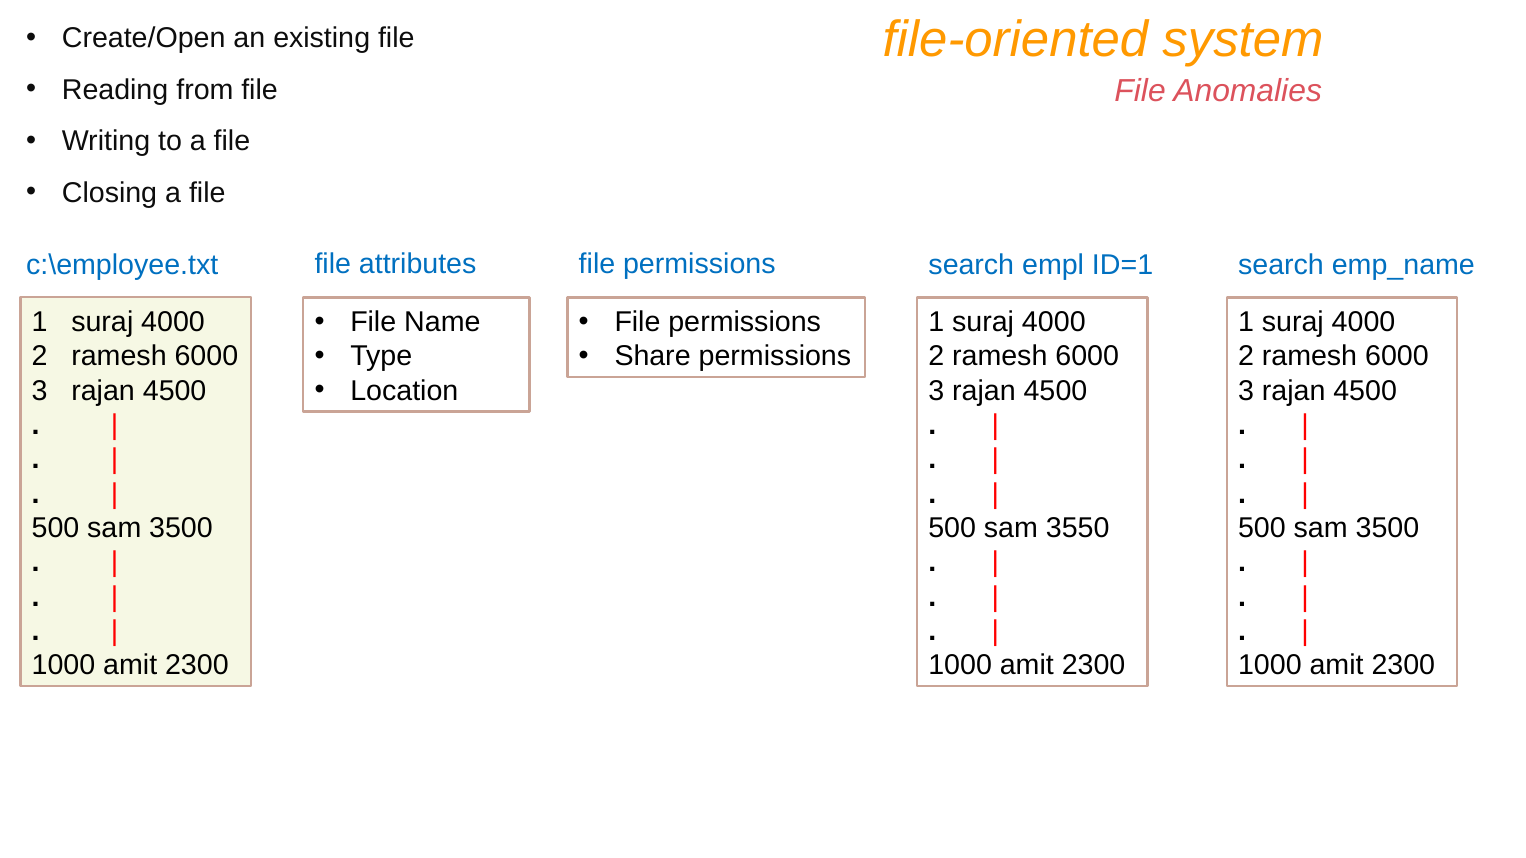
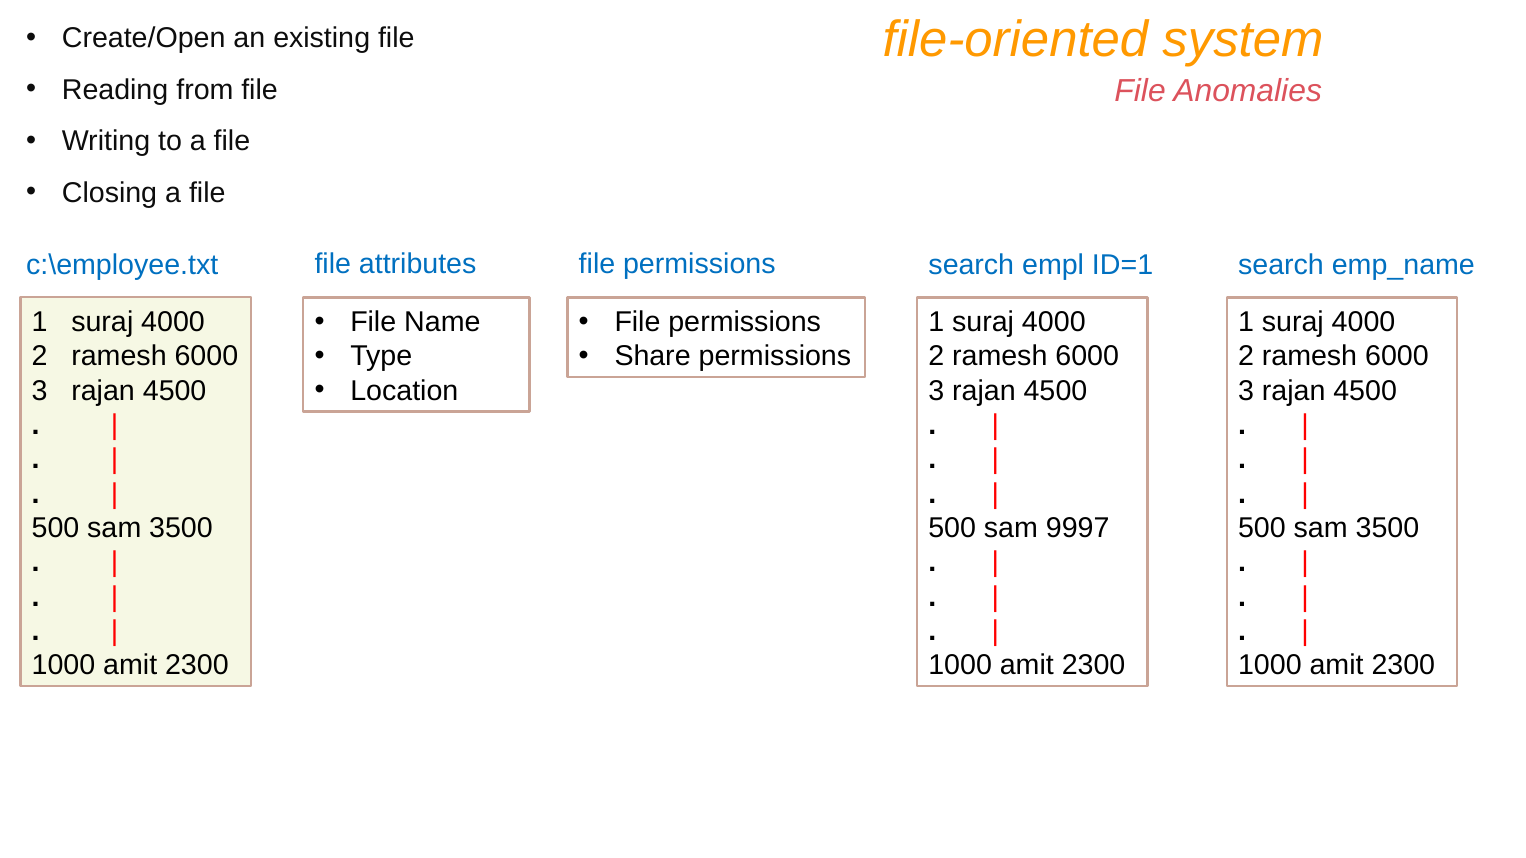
3550: 3550 -> 9997 (1078, 528)
